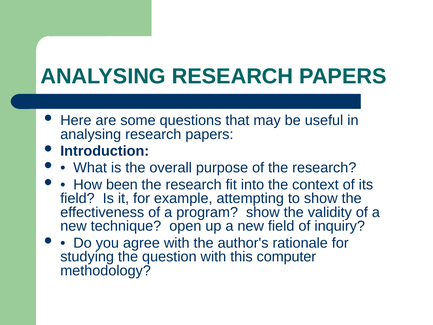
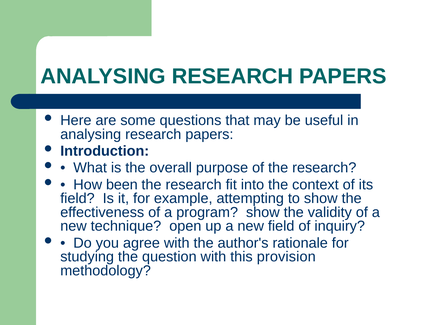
computer: computer -> provision (286, 257)
